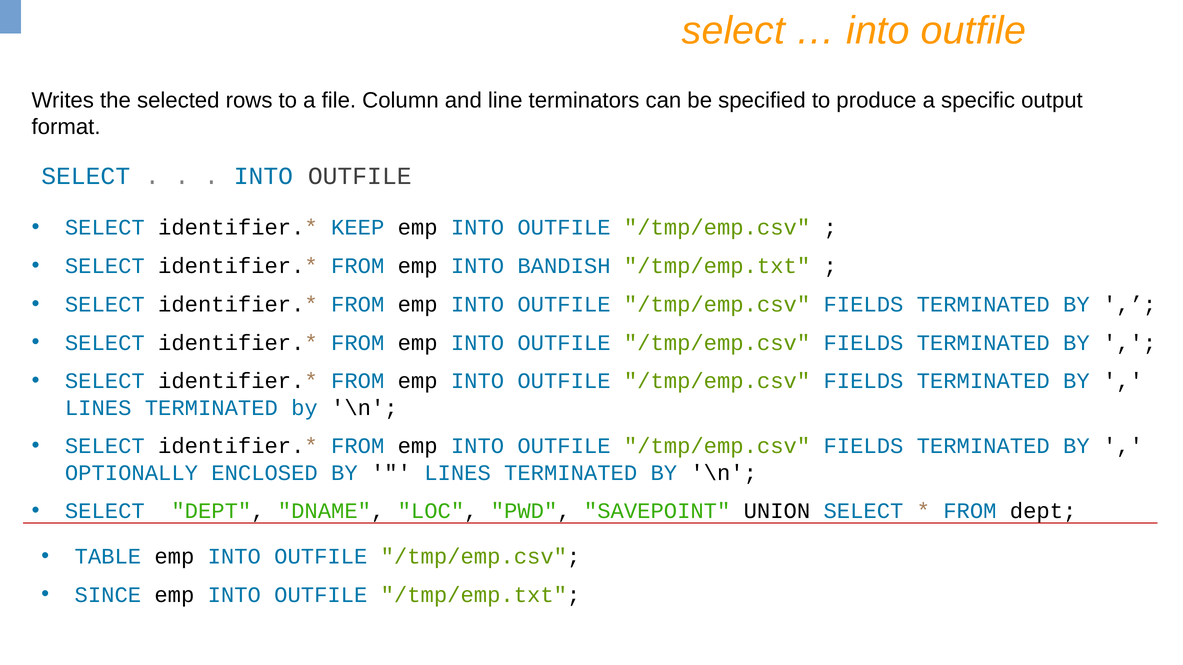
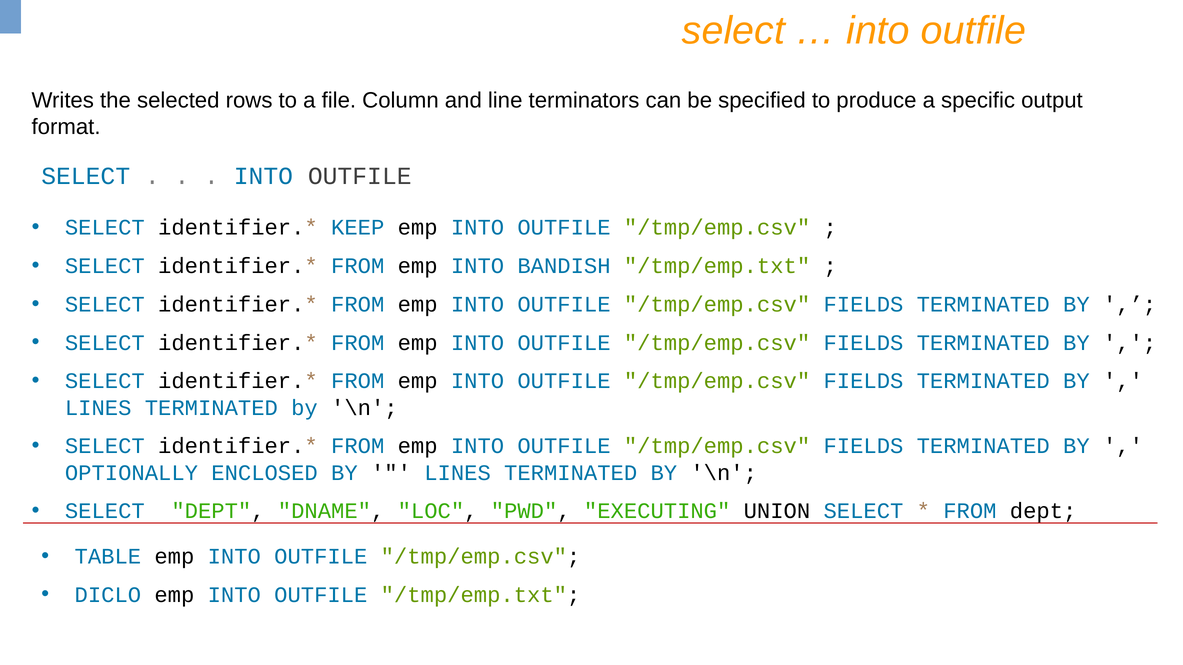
SAVEPOINT: SAVEPOINT -> EXECUTING (657, 512)
SINCE: SINCE -> DICLO (108, 595)
